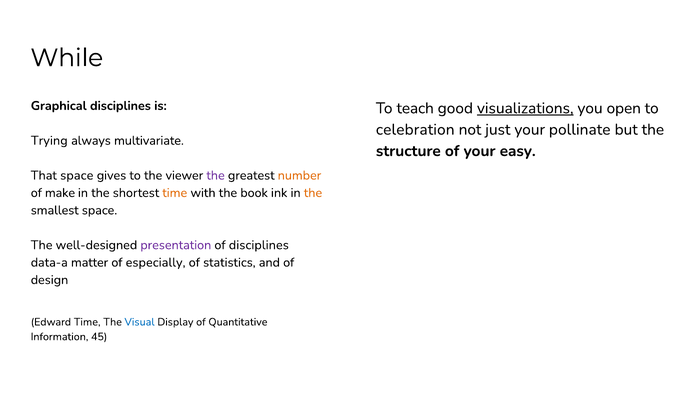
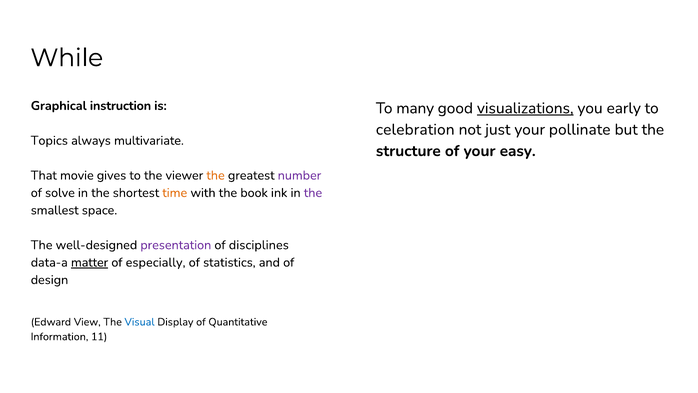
Graphical disciplines: disciplines -> instruction (121, 106)
teach: teach -> many (415, 108)
open: open -> early (624, 108)
Trying: Trying -> Topics (49, 140)
That space: space -> movie (77, 175)
the colour: purple -> orange (216, 175)
number colour: orange -> purple (299, 175)
make: make -> solve (60, 193)
the colour: orange -> purple (313, 193)
matter underline: none -> present (90, 262)
Edward Time: Time -> View (87, 322)
45: 45 -> 11 (99, 336)
